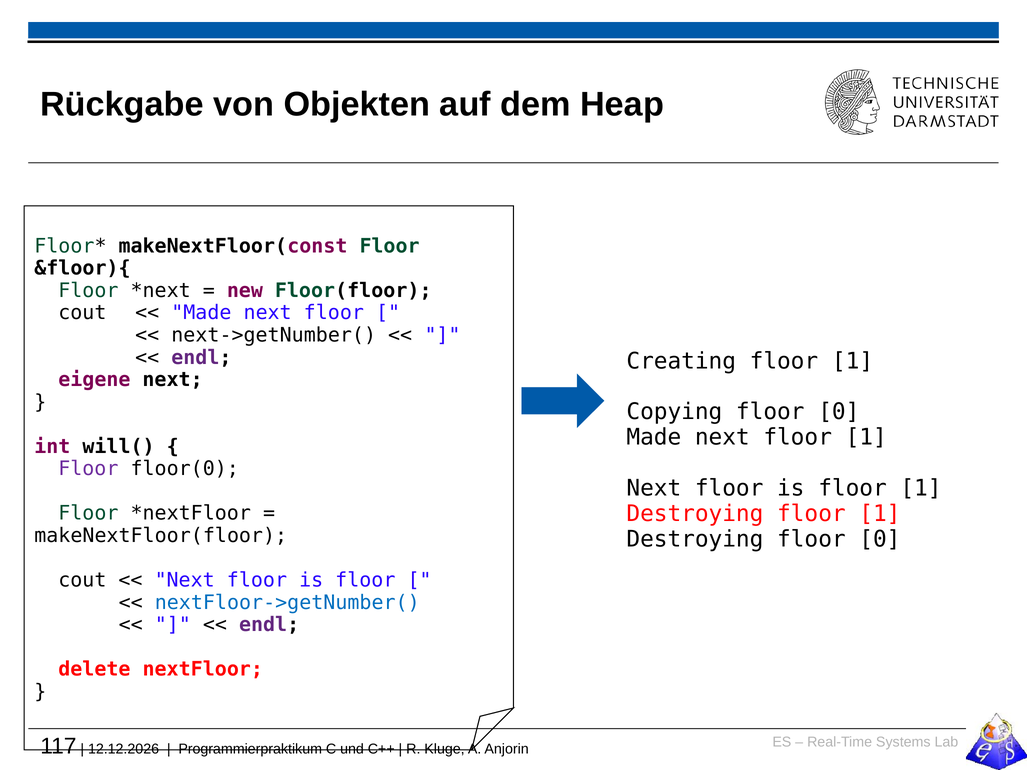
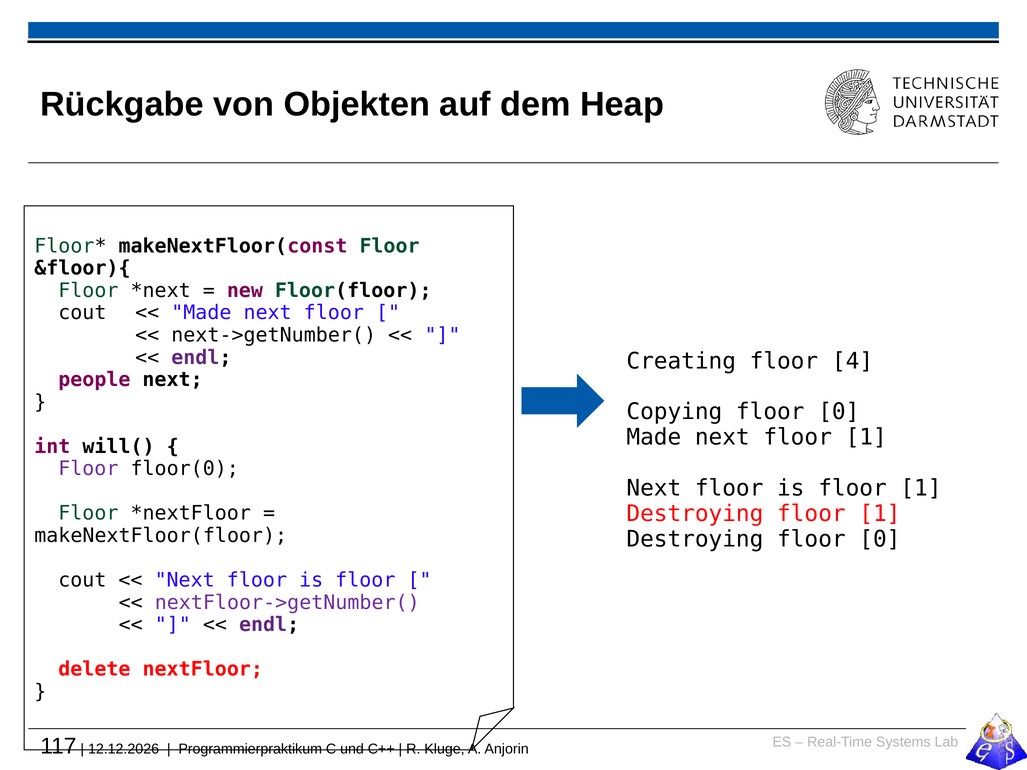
Creating floor 1: 1 -> 4 (853, 361)
eigene: eigene -> people (94, 380)
nextFloor->getNumber( colour: blue -> purple (287, 603)
